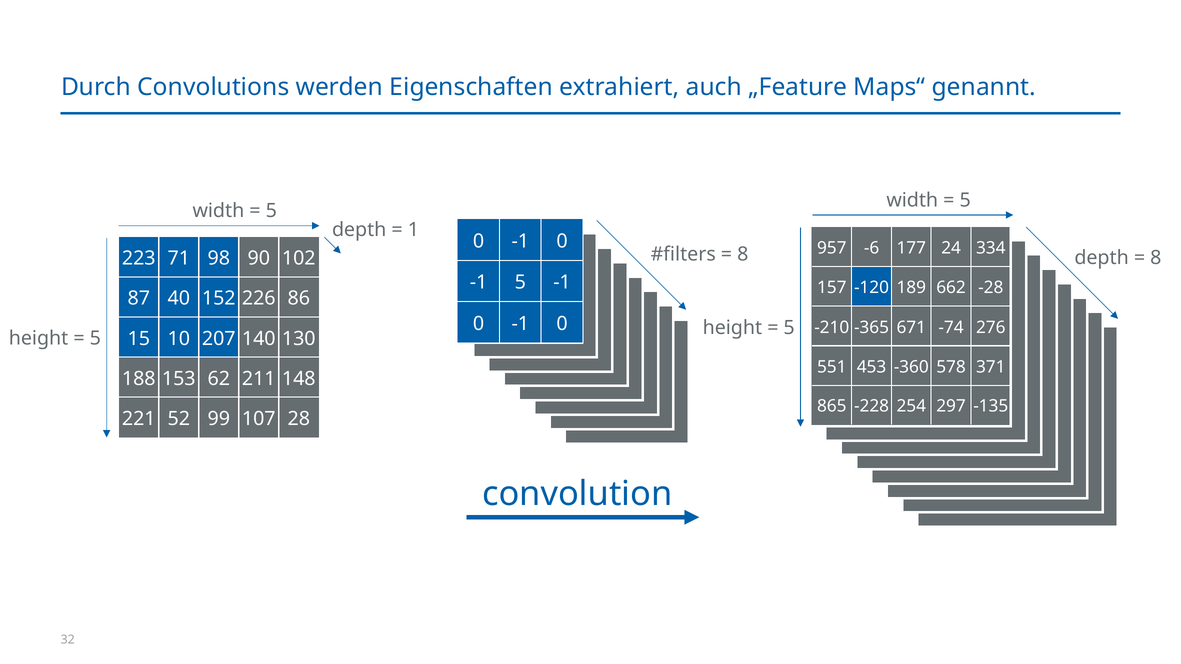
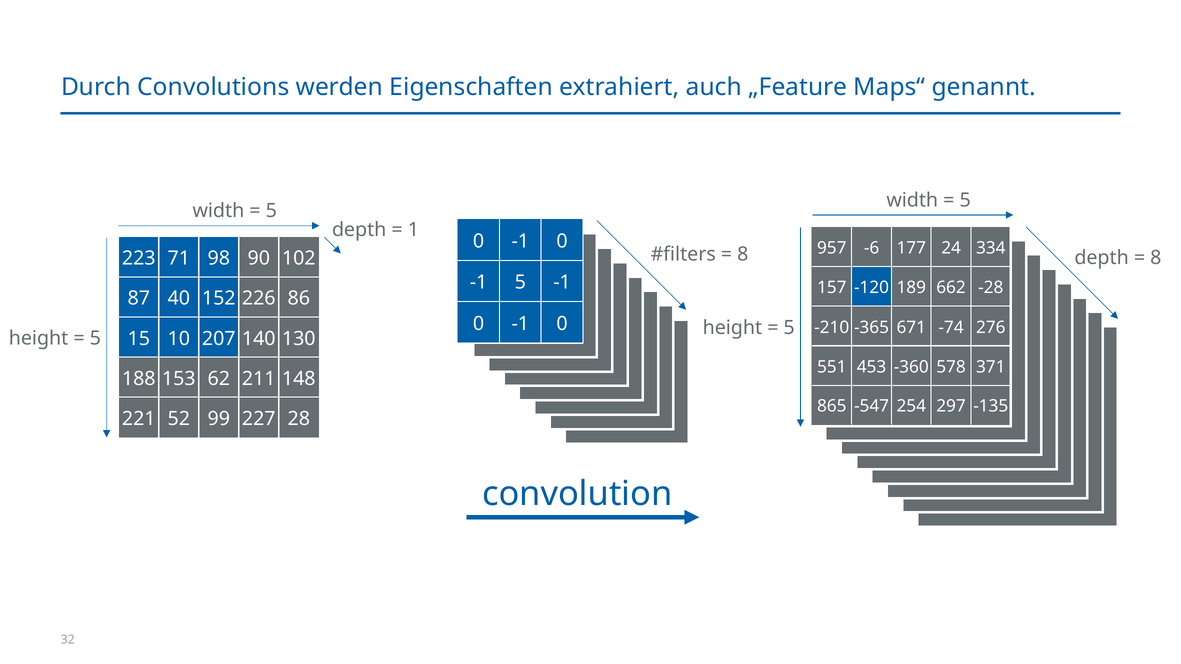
-228: -228 -> -547 (872, 406)
107: 107 -> 227 (259, 419)
